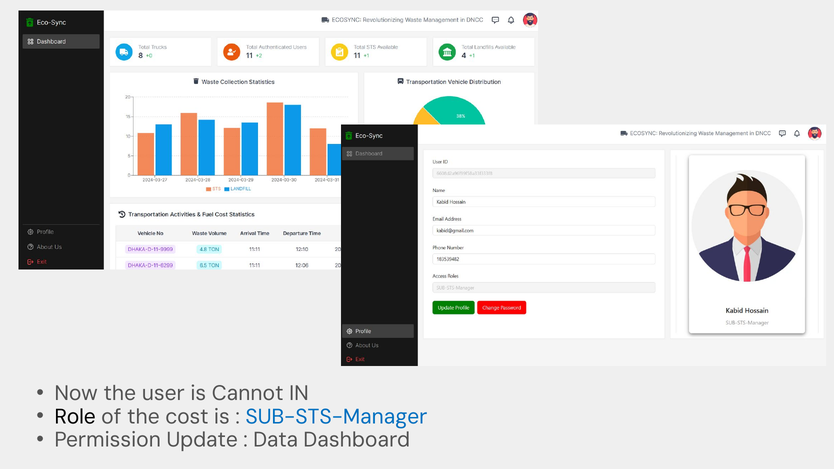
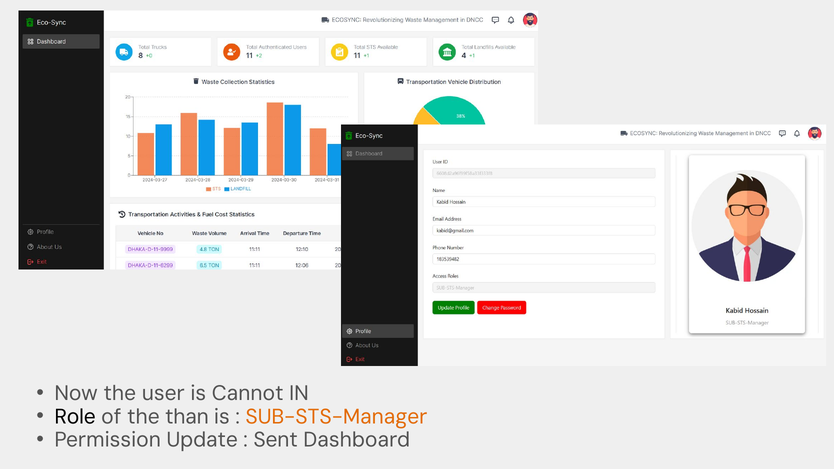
cost: cost -> than (187, 417)
SUB-STS-Manager colour: blue -> orange (336, 417)
Data: Data -> Sent (276, 440)
